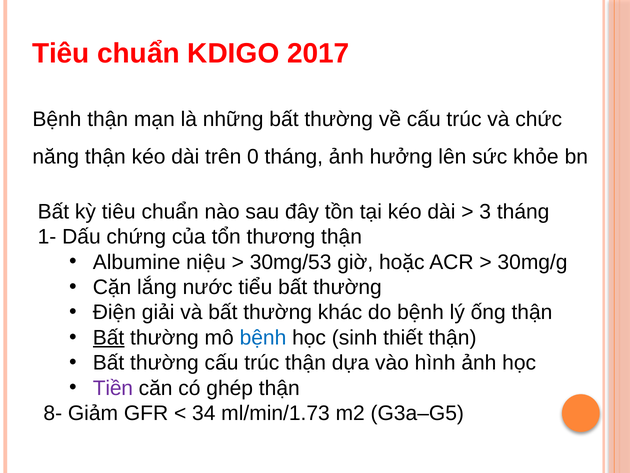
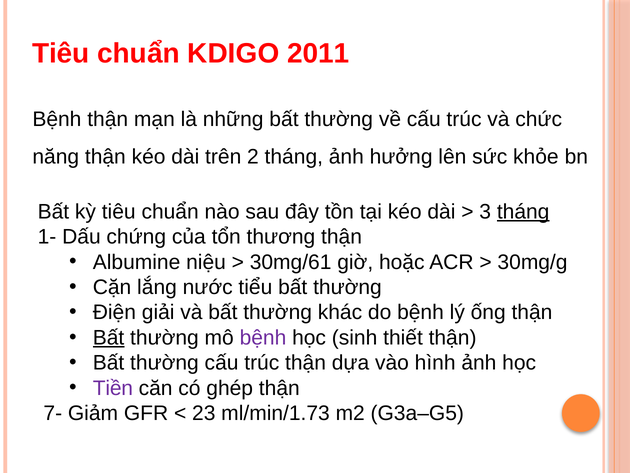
2017: 2017 -> 2011 (318, 53)
0: 0 -> 2 (253, 157)
tháng underline: none -> present (523, 211)
30mg/53: 30mg/53 -> 30mg/61 (291, 262)
bệnh colour: blue -> purple (263, 337)
8-: 8- -> 7- (53, 413)
34: 34 -> 23 (204, 413)
